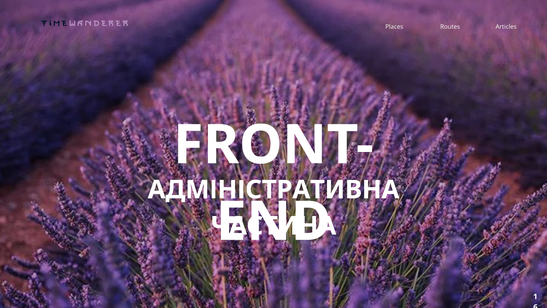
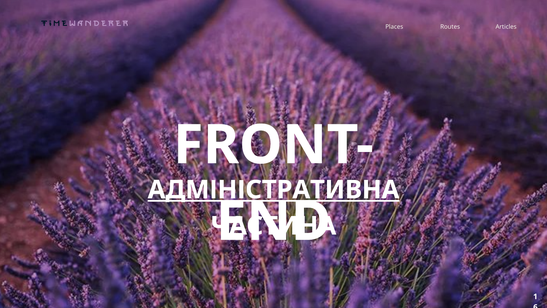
АДМІНІСТРАТИВНА underline: none -> present (274, 190)
